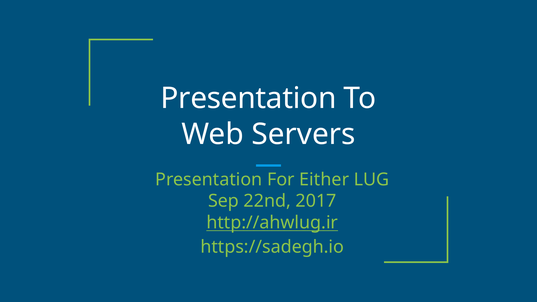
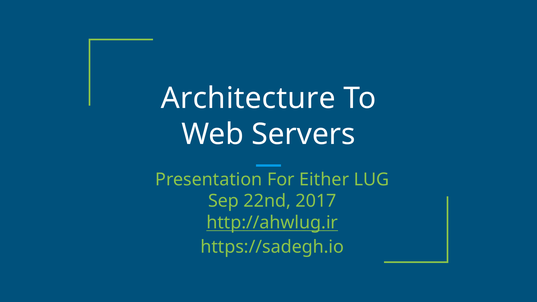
Presentation: Presentation -> Architecture (248, 98)
